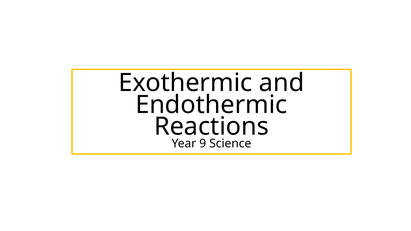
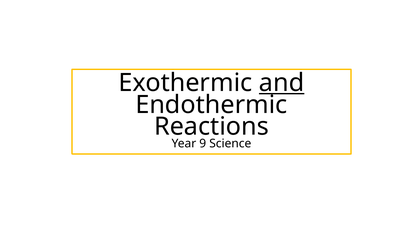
and underline: none -> present (282, 83)
